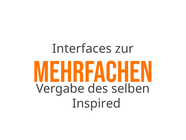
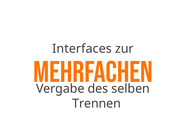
Inspired: Inspired -> Trennen (97, 103)
